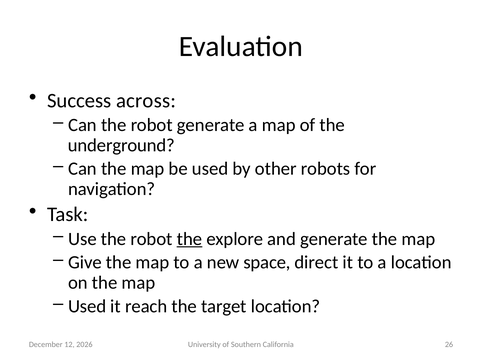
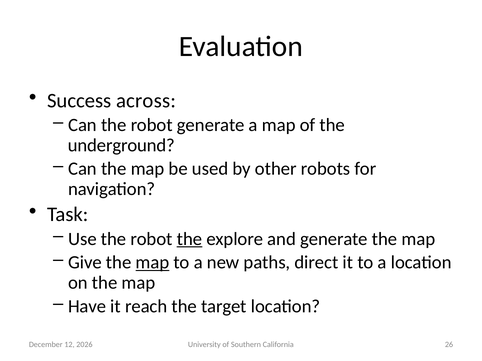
map underline: none -> present (152, 263)
space: space -> paths (267, 263)
Used: Used -> Have (87, 307)
